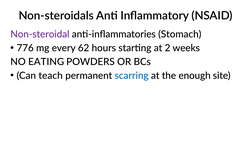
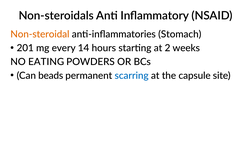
Non-steroidal colour: purple -> orange (40, 34)
776: 776 -> 201 (25, 48)
62: 62 -> 14 (84, 48)
teach: teach -> beads (51, 75)
enough: enough -> capsule (195, 75)
